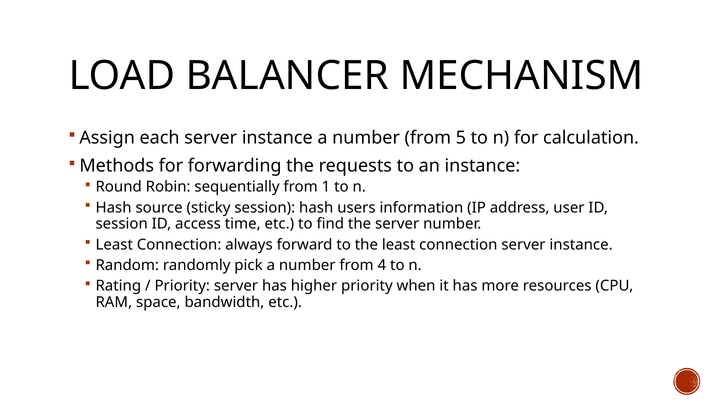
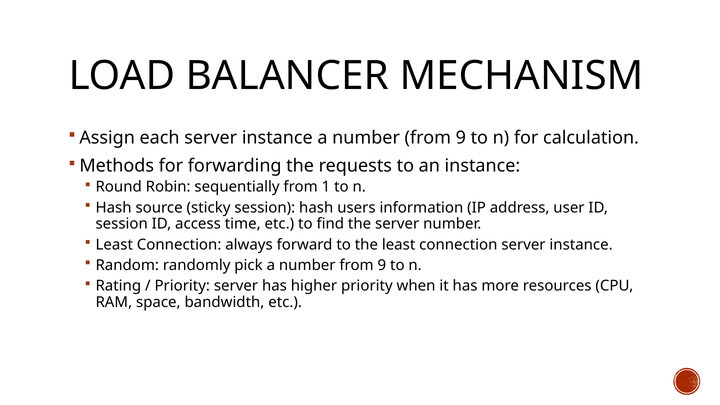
5: 5 -> 9 (461, 138)
4: 4 -> 9 (382, 265)
